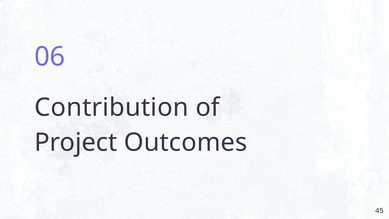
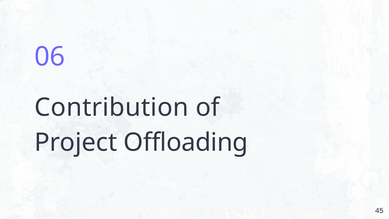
Outcomes: Outcomes -> Offloading (186, 142)
